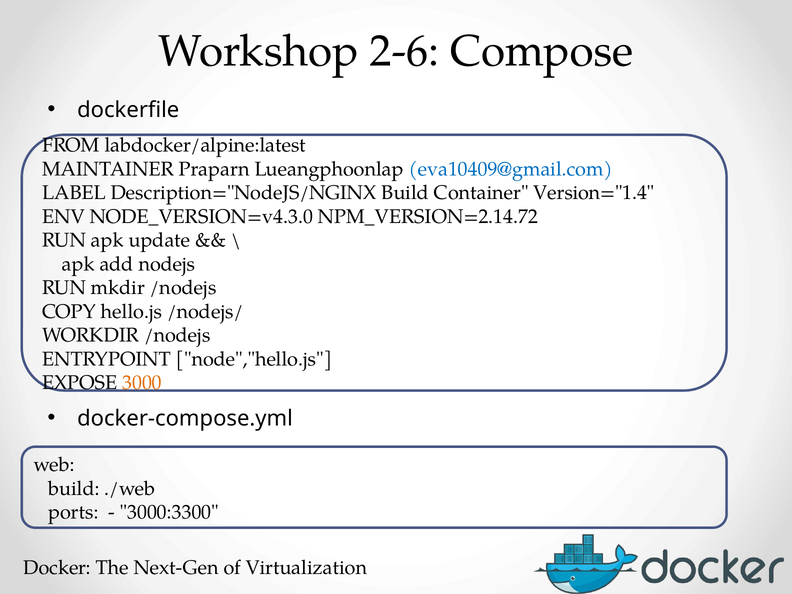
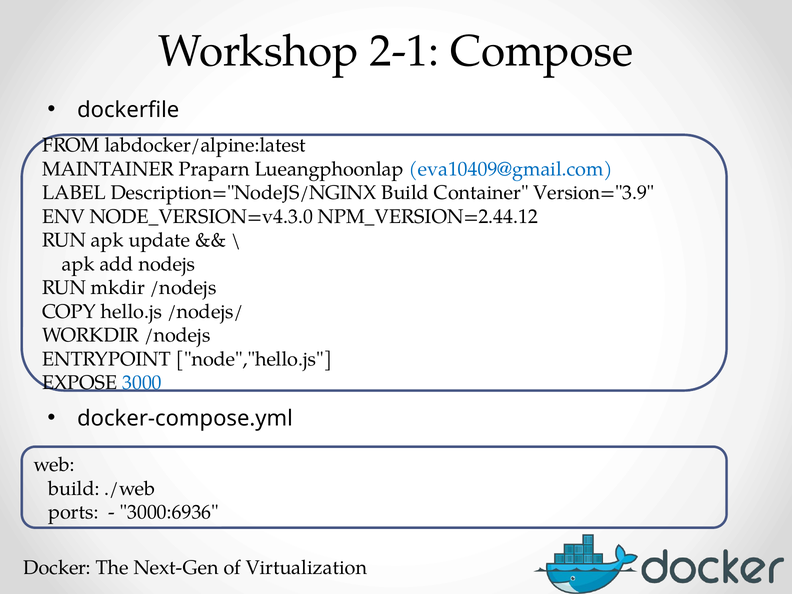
2-6: 2-6 -> 2-1 (404, 51)
Version="1.4: Version="1.4 -> Version="3.9 (594, 193)
NPM_VERSION=2.14.72: NPM_VERSION=2.14.72 -> NPM_VERSION=2.44.12 (428, 217)
3000 colour: orange -> blue (142, 383)
3000:3300: 3000:3300 -> 3000:6936 (169, 512)
